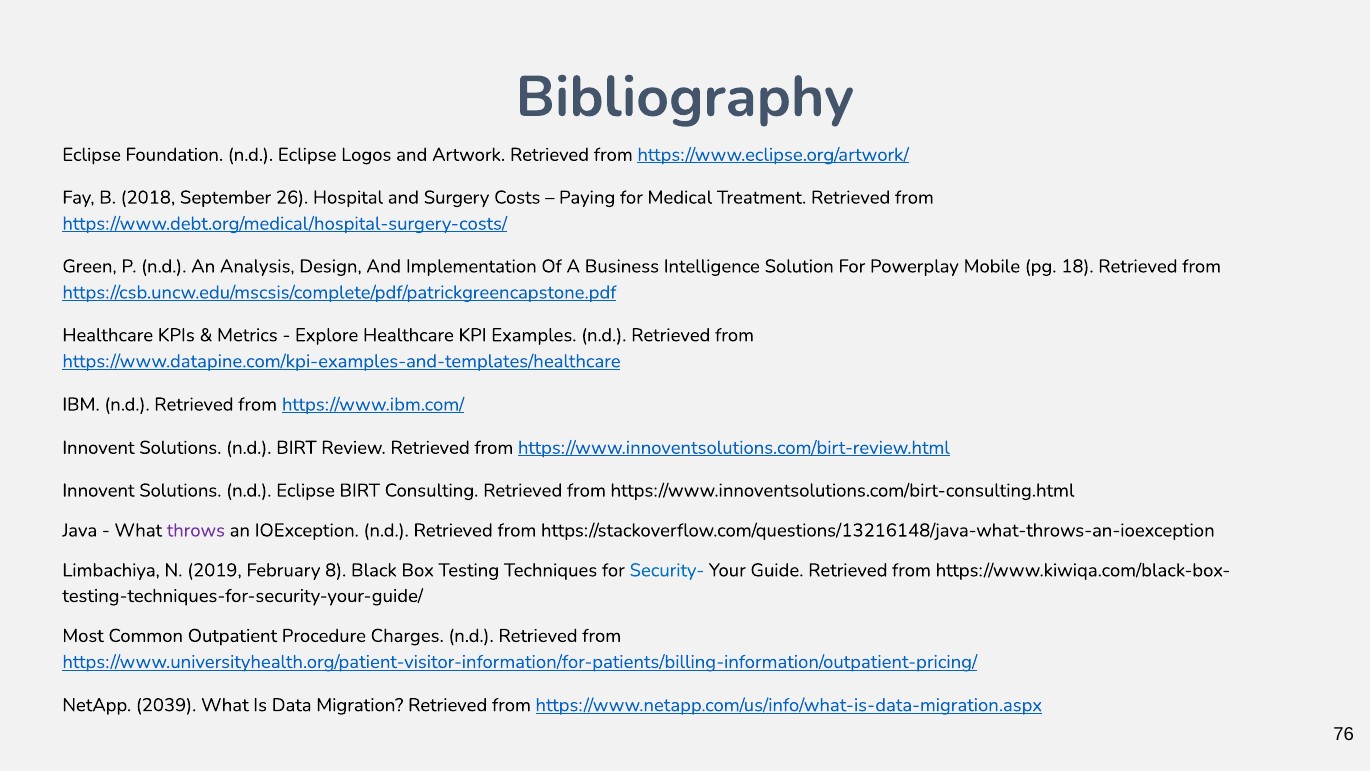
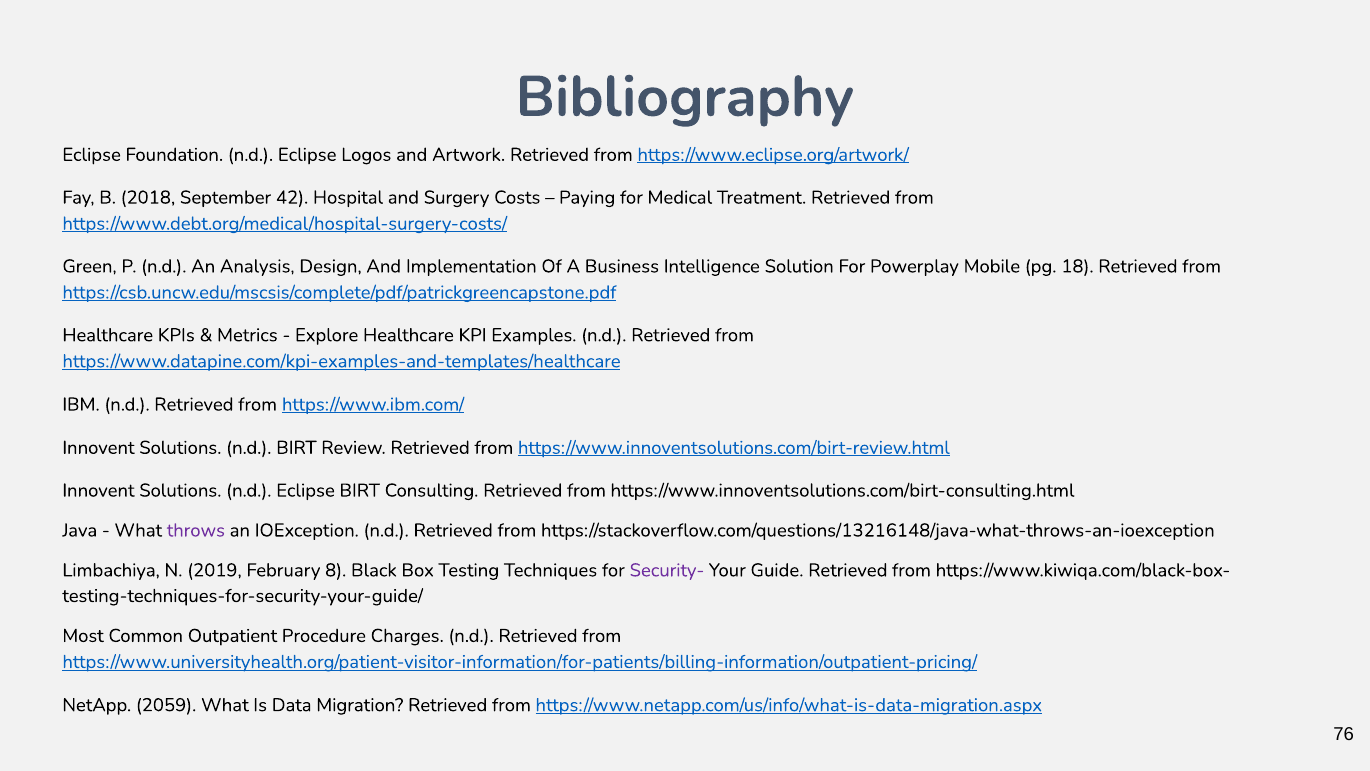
26: 26 -> 42 (292, 197)
Security- colour: blue -> purple (667, 570)
2039: 2039 -> 2059 (166, 705)
